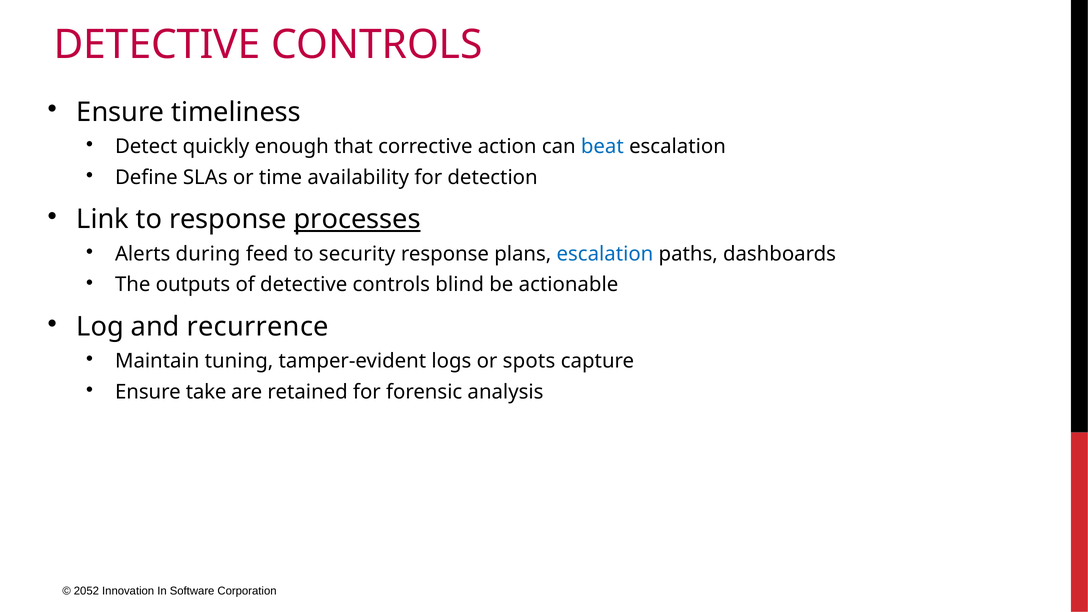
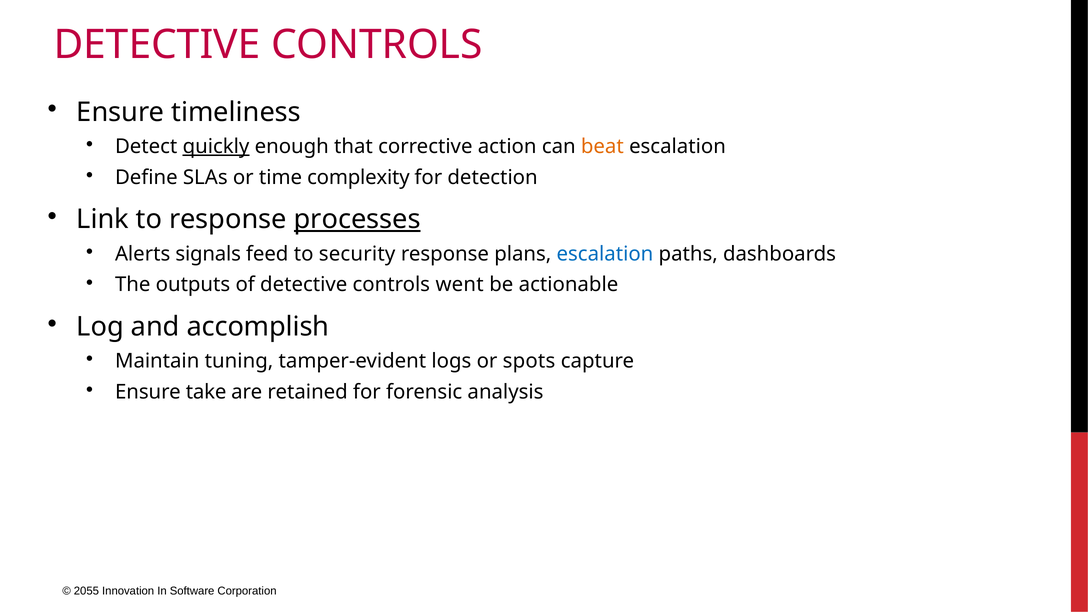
quickly underline: none -> present (216, 147)
beat colour: blue -> orange (602, 147)
availability: availability -> complexity (358, 177)
during: during -> signals (208, 254)
blind: blind -> went (460, 285)
recurrence: recurrence -> accomplish (258, 327)
2052: 2052 -> 2055 (86, 591)
